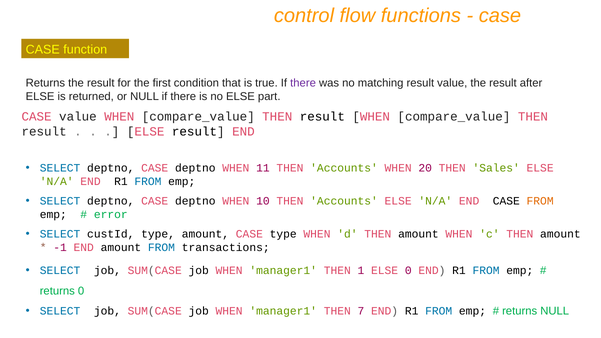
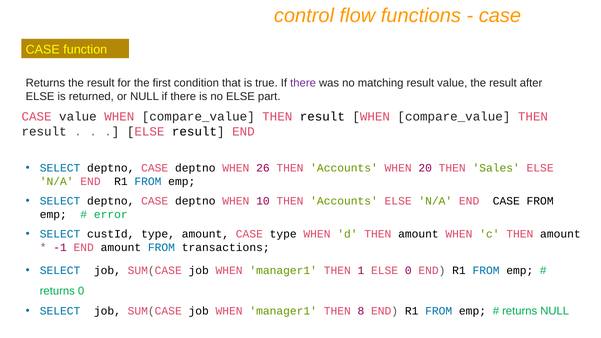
11: 11 -> 26 (263, 168)
FROM colour: orange -> black (540, 201)
7: 7 -> 8 (361, 311)
